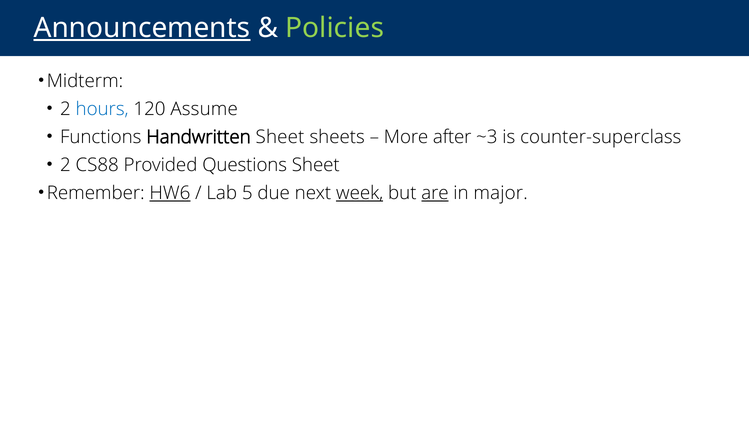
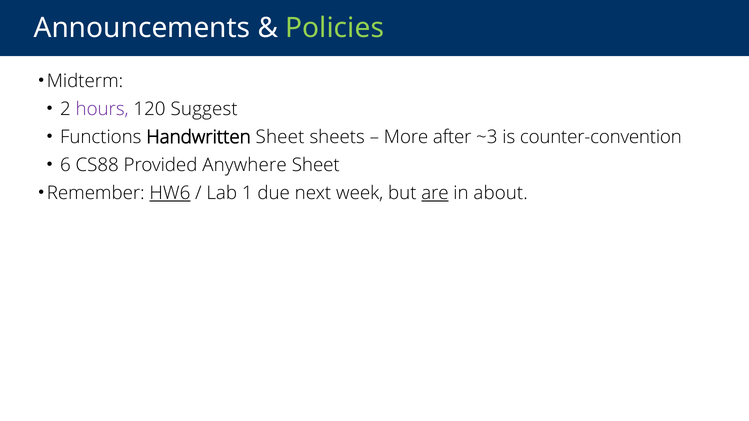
Announcements underline: present -> none (142, 28)
hours colour: blue -> purple (102, 109)
Assume: Assume -> Suggest (204, 109)
counter-superclass: counter-superclass -> counter-convention (601, 137)
2: 2 -> 6 (65, 165)
Questions: Questions -> Anywhere (245, 165)
5: 5 -> 1 (247, 193)
week underline: present -> none (360, 193)
major: major -> about (501, 193)
